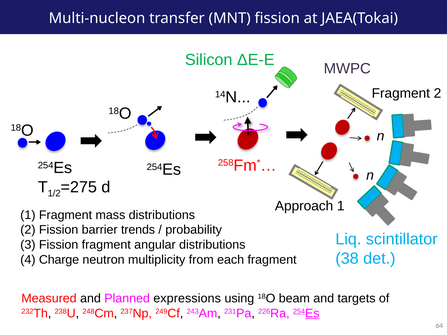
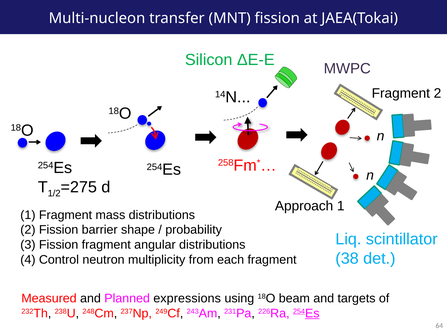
trends: trends -> shape (138, 230)
Charge: Charge -> Control (59, 260)
